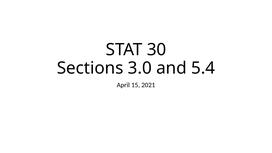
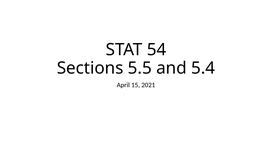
30: 30 -> 54 (157, 50)
3.0: 3.0 -> 5.5 (140, 68)
